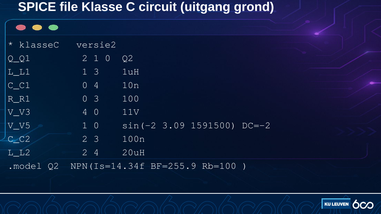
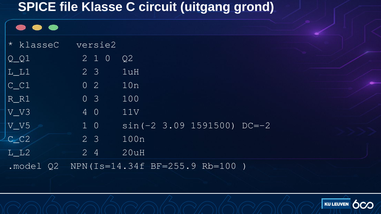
L_L1 1: 1 -> 2 (85, 72)
0 4: 4 -> 2 (96, 85)
